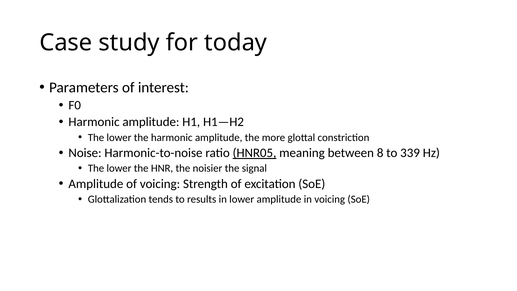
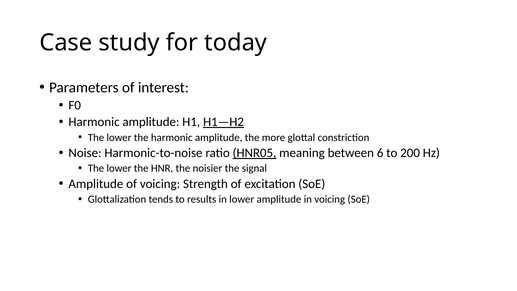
H1—H2 underline: none -> present (224, 122)
8: 8 -> 6 (380, 153)
339: 339 -> 200 (410, 153)
